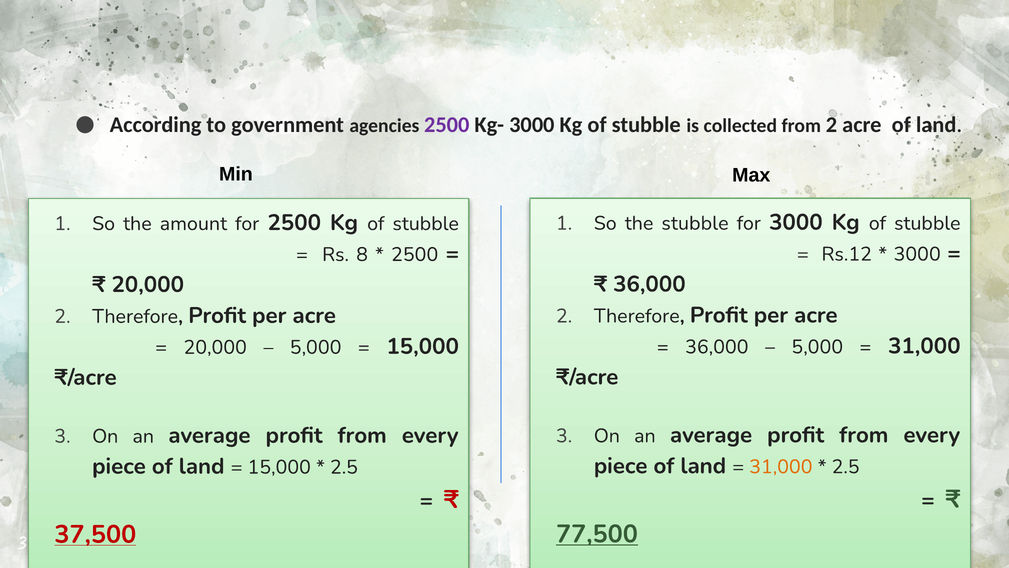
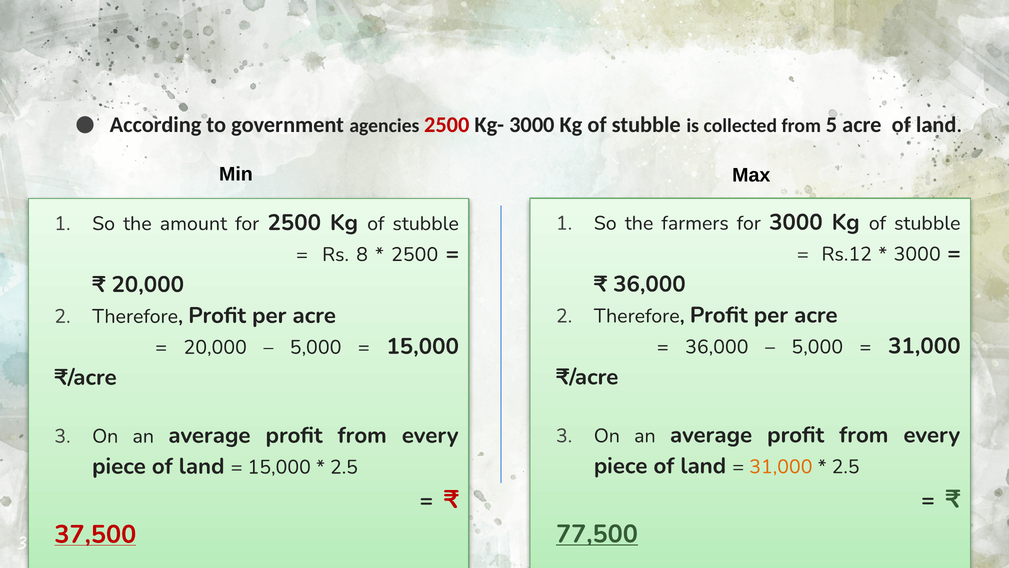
2500 colour: purple -> red (447, 125)
from 2: 2 -> 5 (831, 125)
the stubble: stubble -> farmers (695, 223)
